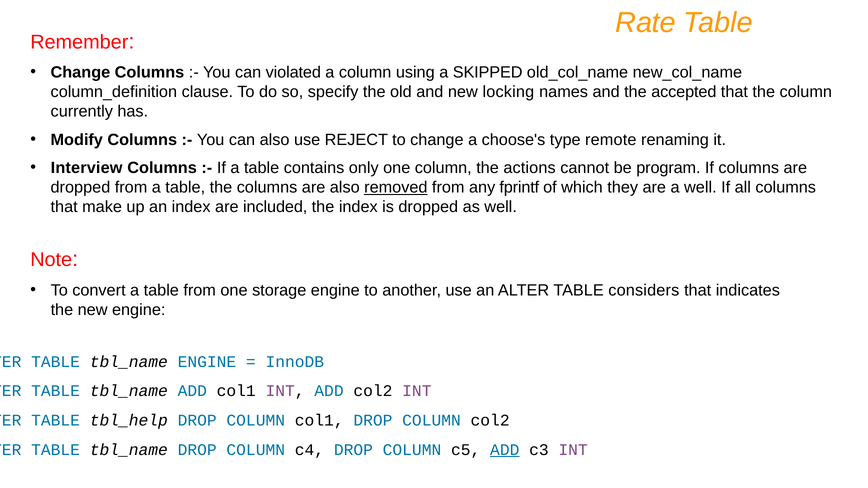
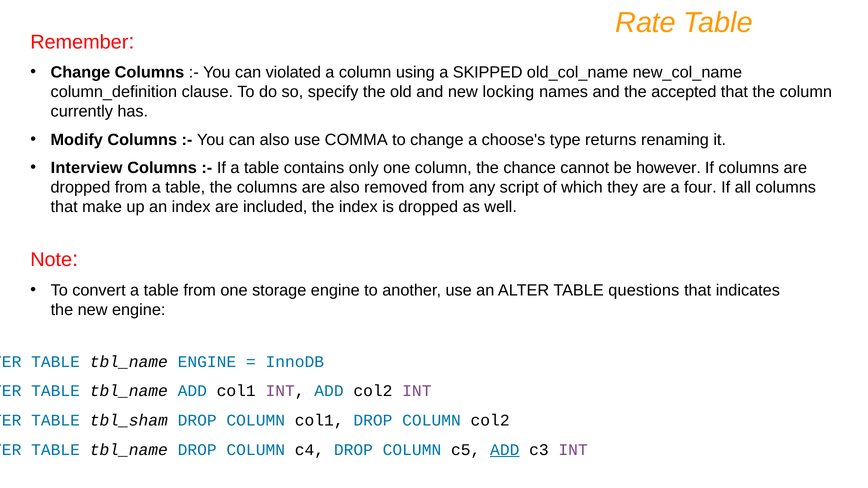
REJECT: REJECT -> COMMA (356, 140)
remote: remote -> returns (611, 140)
actions: actions -> chance (530, 168)
program: program -> however (668, 168)
removed underline: present -> none (396, 187)
fprintf: fprintf -> script (519, 187)
a well: well -> four (700, 187)
considers: considers -> questions (644, 290)
tbl_help: tbl_help -> tbl_sham (129, 421)
